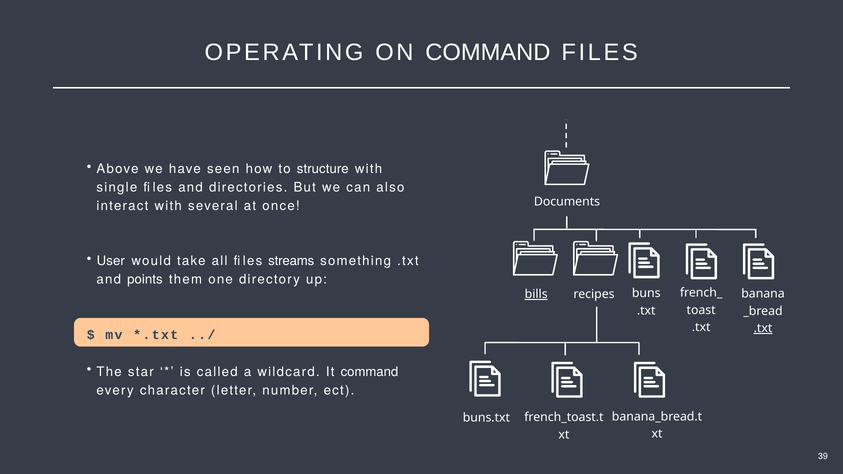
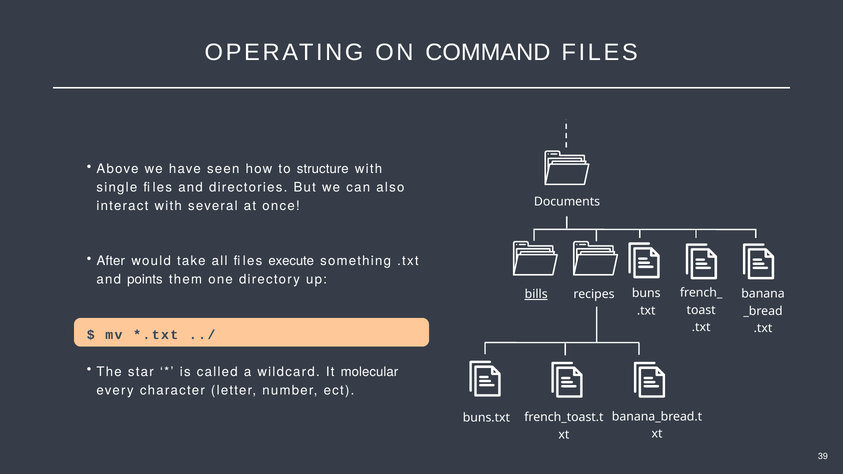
User: User -> After (111, 261)
streams: streams -> execute (291, 261)
.txt underline: present -> none (763, 329)
It command: command -> molecular (369, 372)
